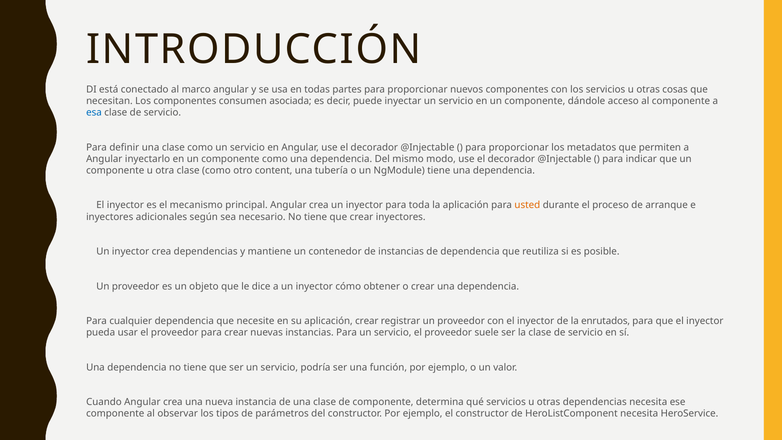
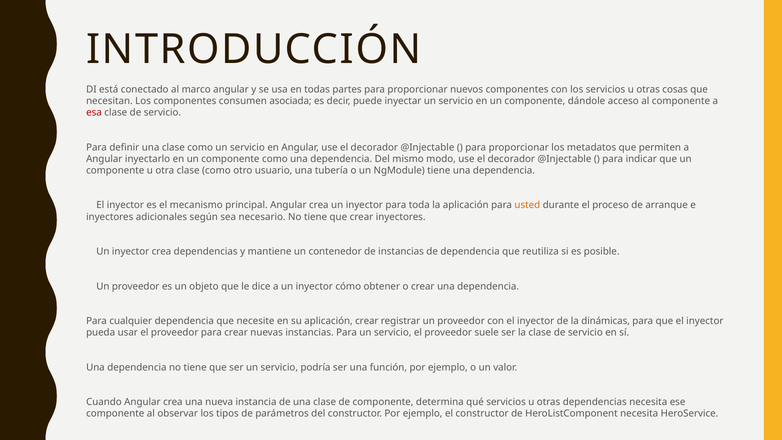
esa colour: blue -> red (94, 113)
content: content -> usuario (274, 170)
enrutados: enrutados -> dinámicas (606, 321)
